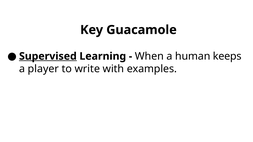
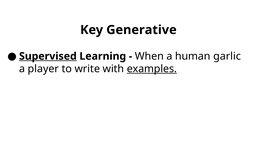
Guacamole: Guacamole -> Generative (141, 30)
keeps: keeps -> garlic (227, 56)
examples underline: none -> present (152, 69)
